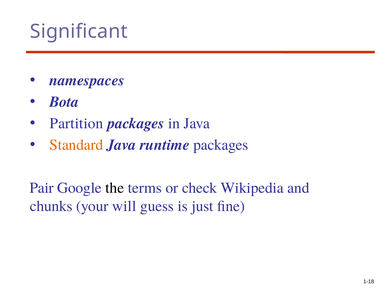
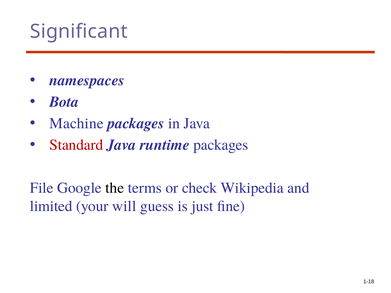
Partition: Partition -> Machine (77, 124)
Standard colour: orange -> red (76, 145)
Pair: Pair -> File (42, 188)
chunks: chunks -> limited (51, 206)
